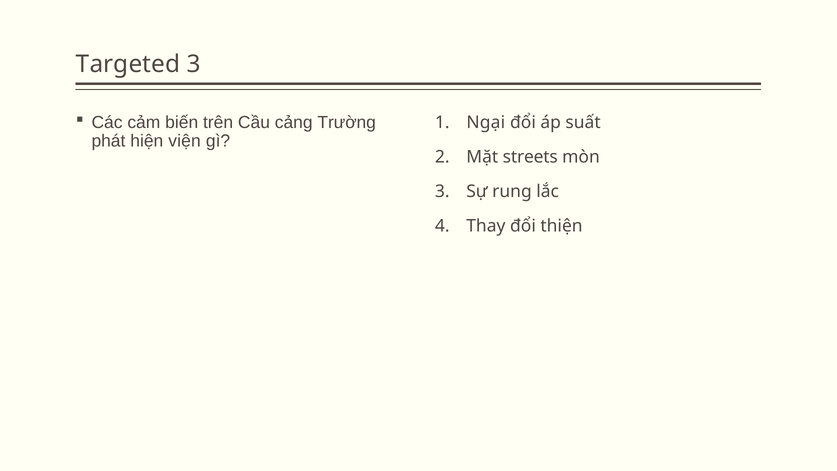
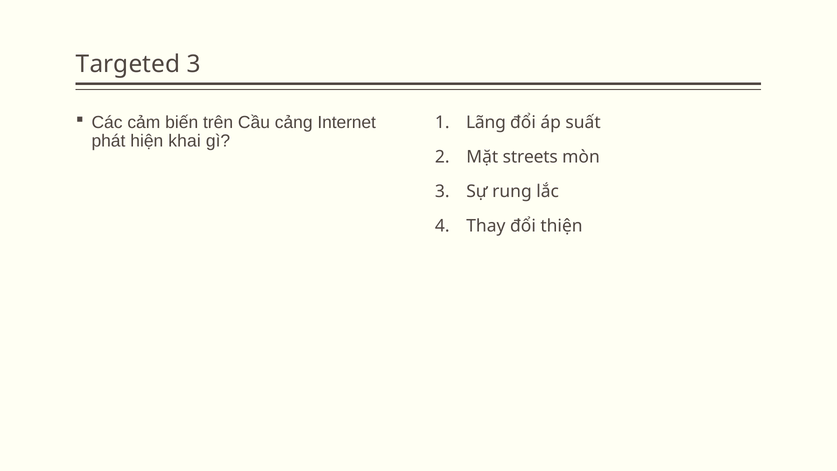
Trường: Trường -> Internet (347, 122)
Ngại: Ngại -> Lãng (486, 122)
viện: viện -> khai (185, 141)
